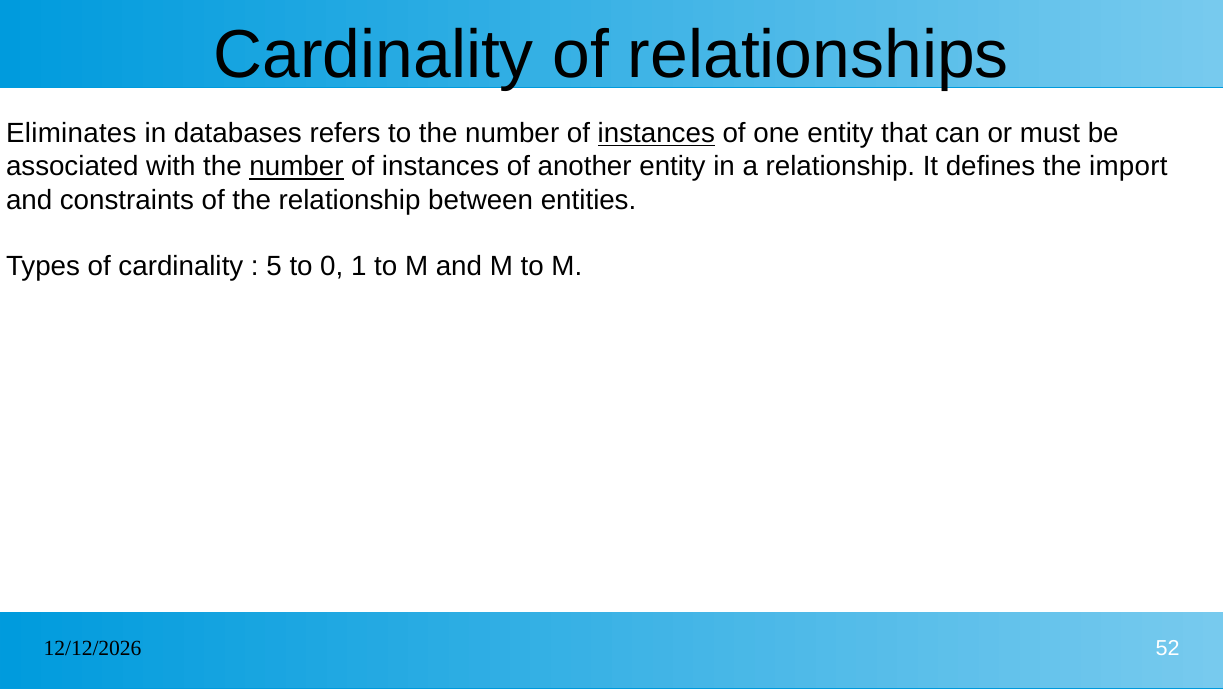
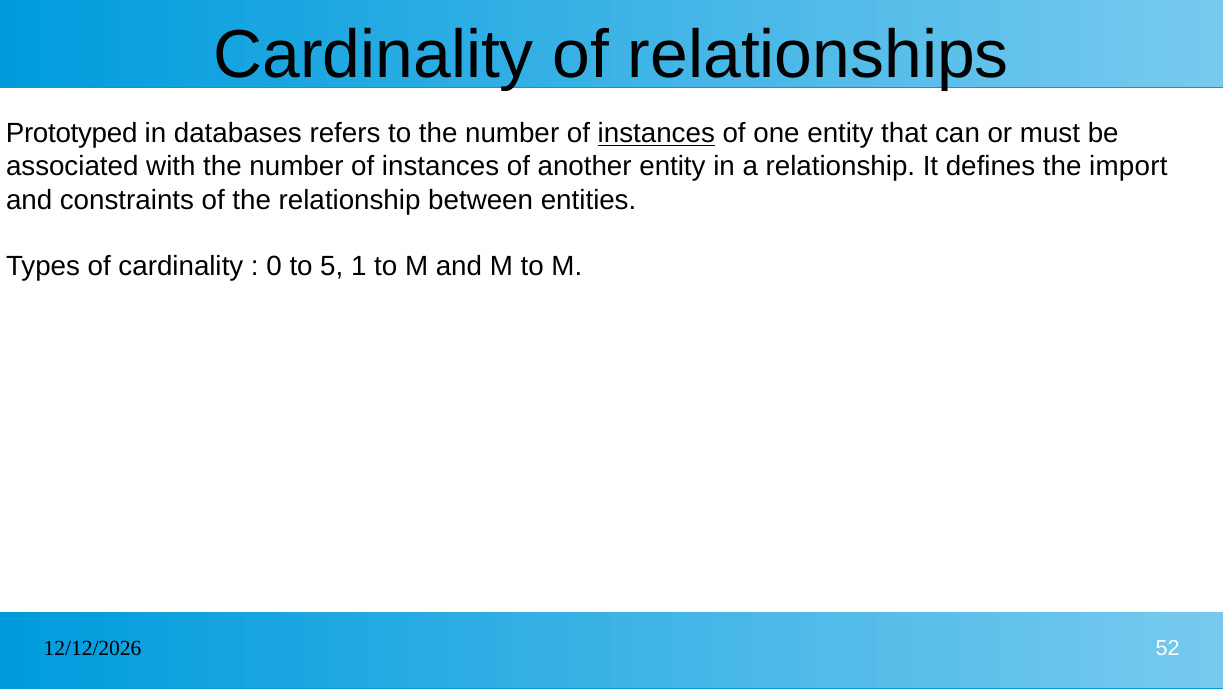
Eliminates: Eliminates -> Prototyped (72, 133)
number underline: present -> none (296, 167)
5: 5 -> 0 (274, 267)
0: 0 -> 5 (332, 267)
